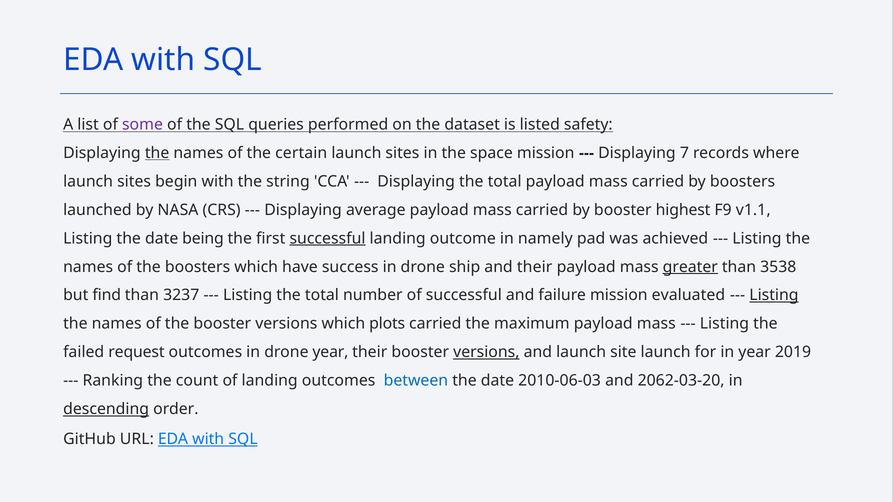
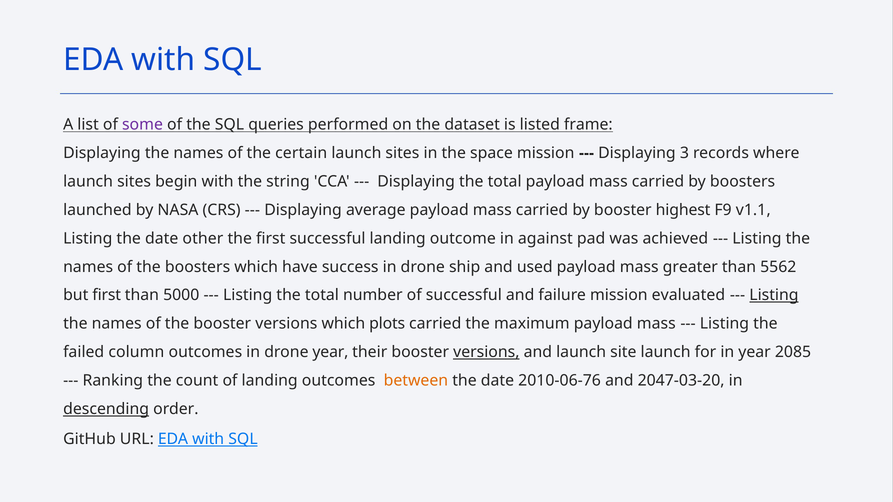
safety: safety -> frame (588, 125)
the underline: present -> none (157, 153)
7: 7 -> 3 (684, 153)
being: being -> other (203, 238)
successful underline: present -> none (328, 238)
namely: namely -> against (545, 238)
and their: their -> used (535, 267)
greater underline: present -> none (690, 267)
3538: 3538 -> 5562 (778, 267)
but find: find -> first (107, 295)
3237: 3237 -> 5000 (181, 295)
request: request -> column (136, 352)
2019: 2019 -> 2085 (793, 352)
between colour: blue -> orange (416, 381)
2010-06-03: 2010-06-03 -> 2010-06-76 (560, 381)
2062-03-20: 2062-03-20 -> 2047-03-20 (681, 381)
